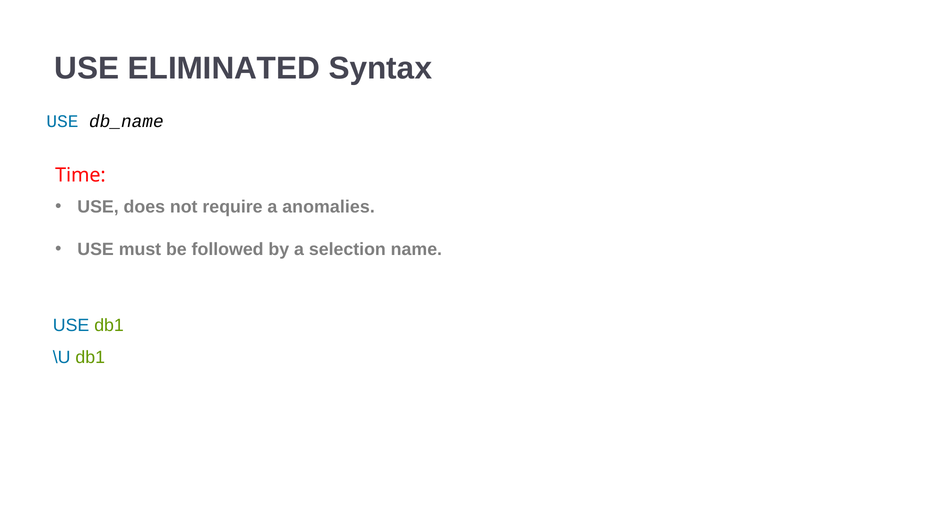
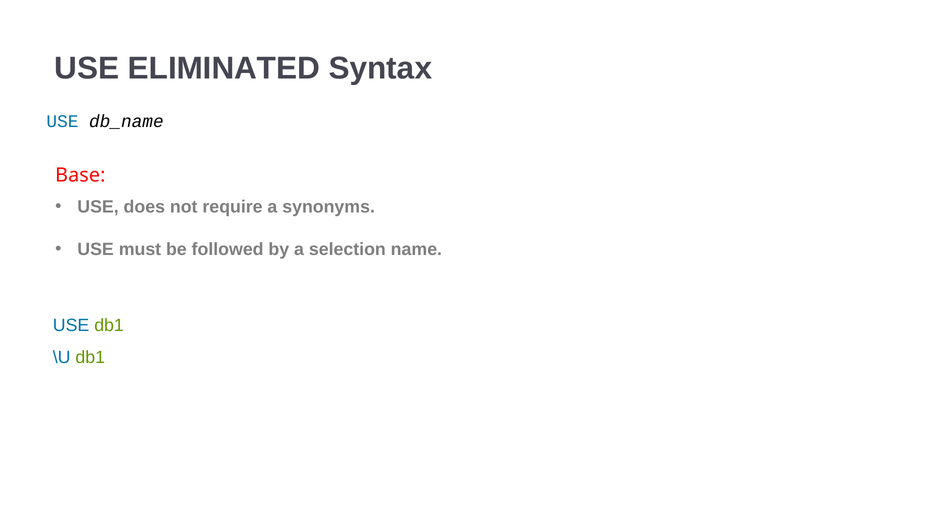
Time: Time -> Base (80, 175)
anomalies: anomalies -> synonyms (329, 207)
